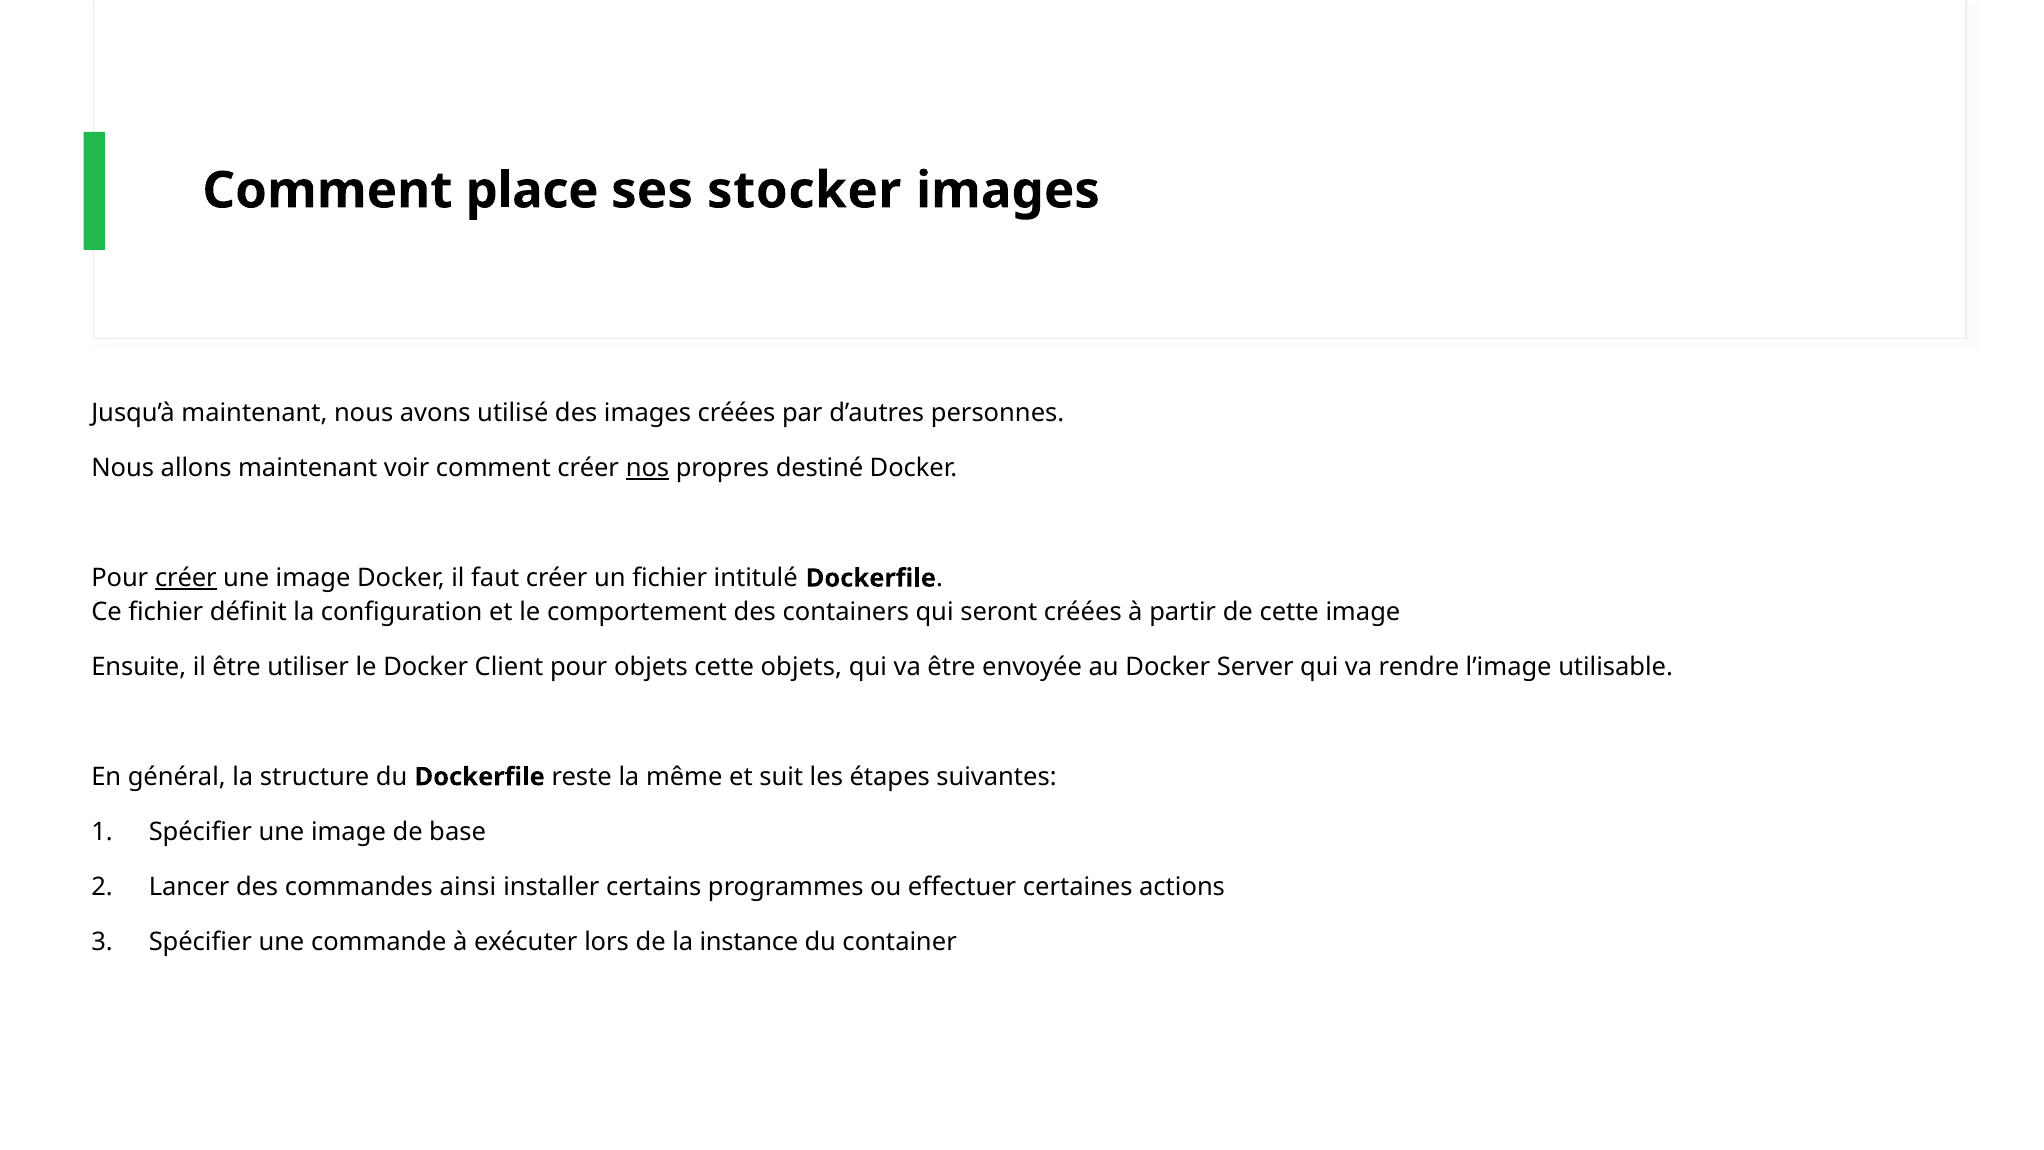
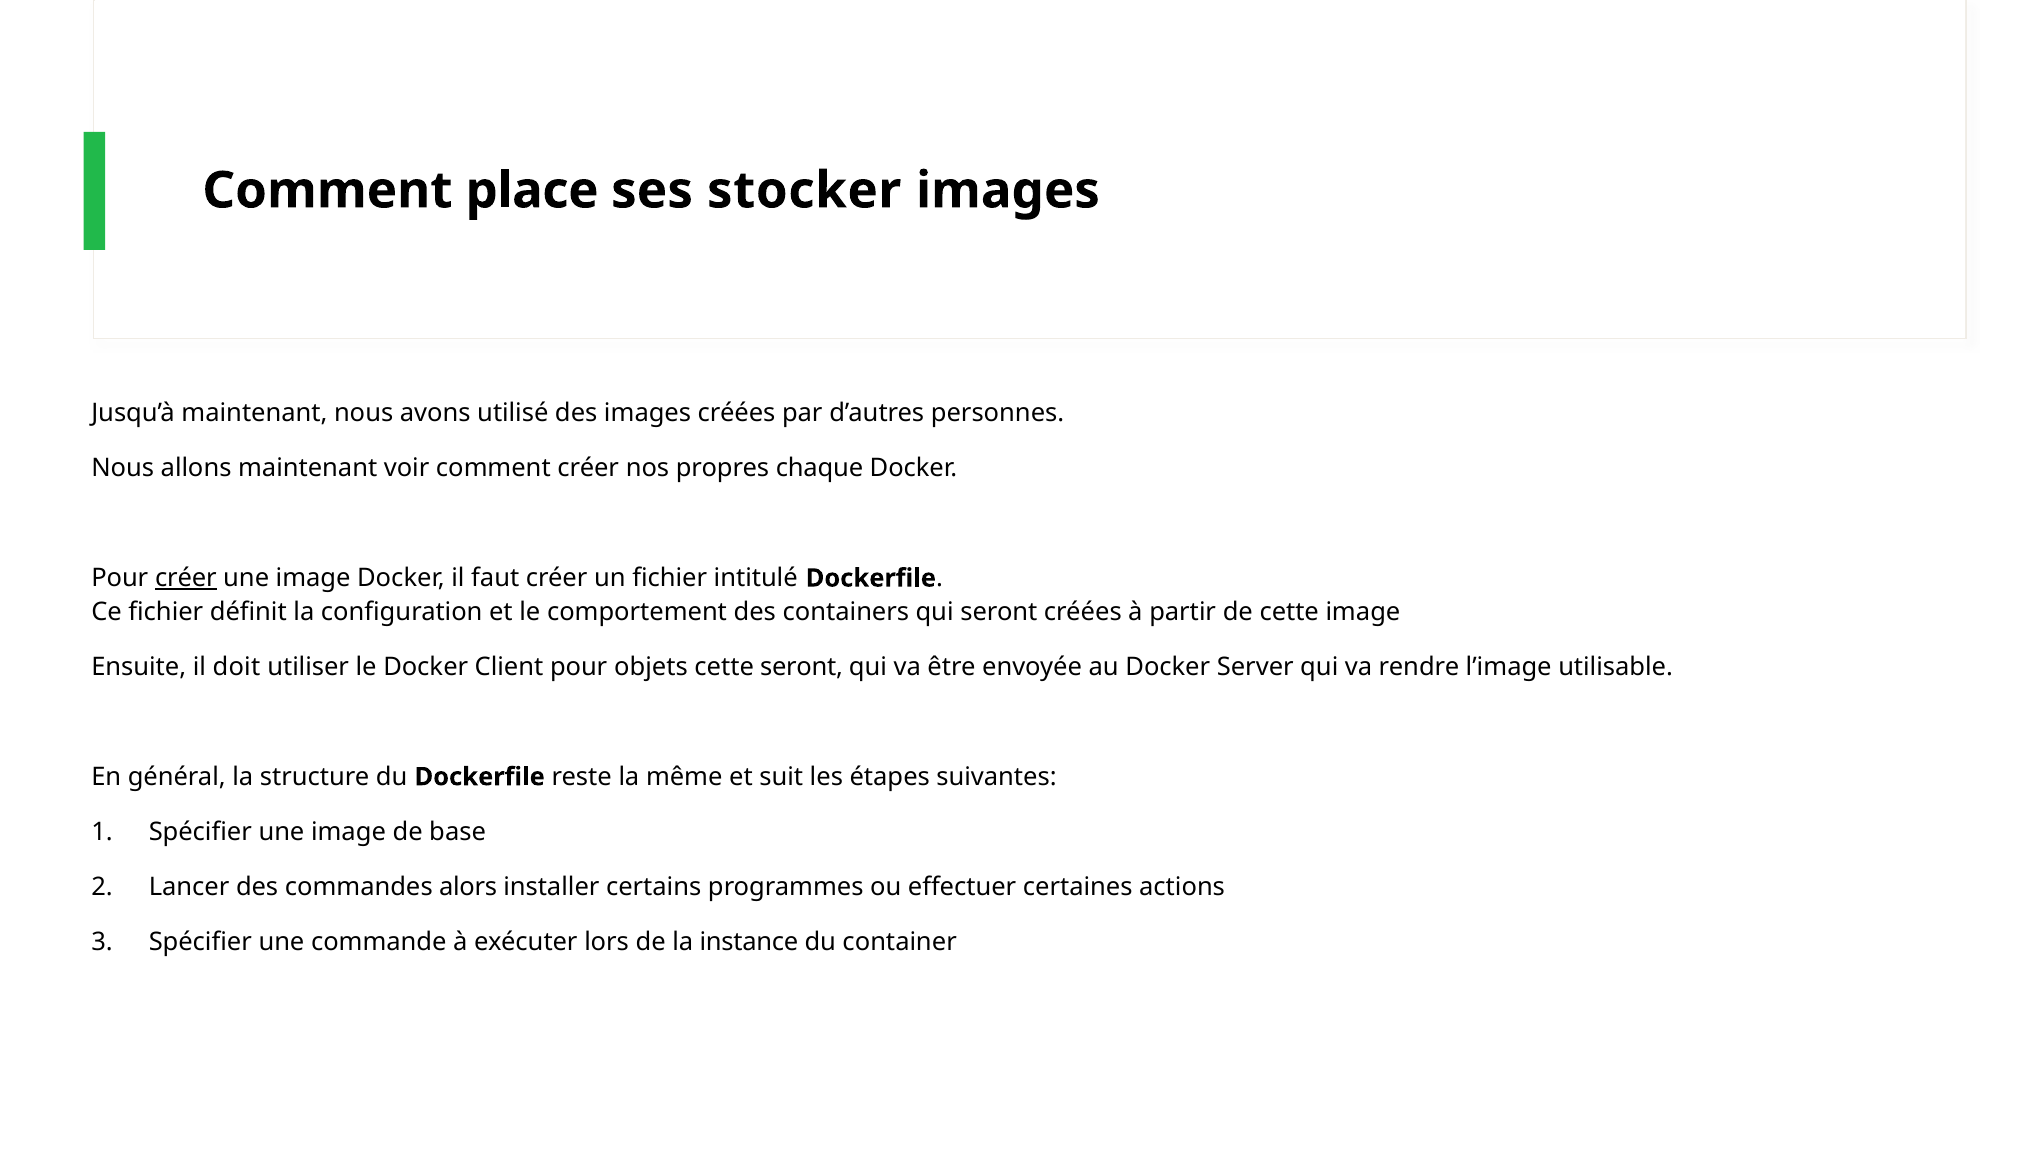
nos underline: present -> none (647, 468)
destiné: destiné -> chaque (819, 468)
il être: être -> doit (236, 667)
cette objets: objets -> seront (802, 667)
ainsi: ainsi -> alors (468, 887)
